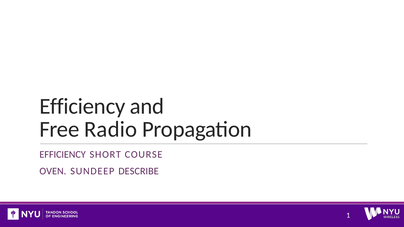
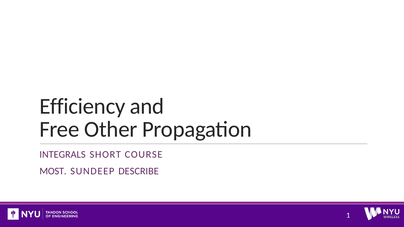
Radio: Radio -> Other (111, 130)
EFFICIENCY: EFFICIENCY -> INTEGRALS (63, 155)
OVEN: OVEN -> MOST (53, 171)
